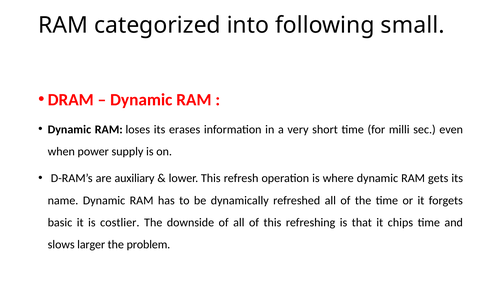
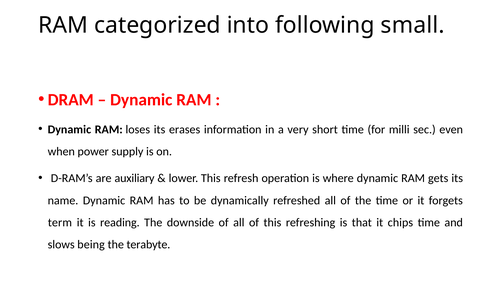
basic: basic -> term (60, 222)
costlier: costlier -> reading (120, 222)
larger: larger -> being (91, 244)
problem: problem -> terabyte (148, 244)
